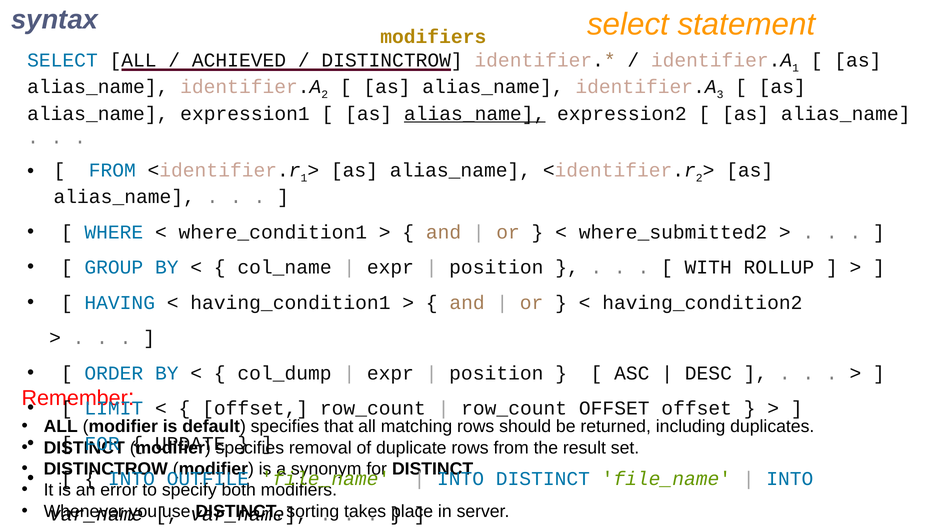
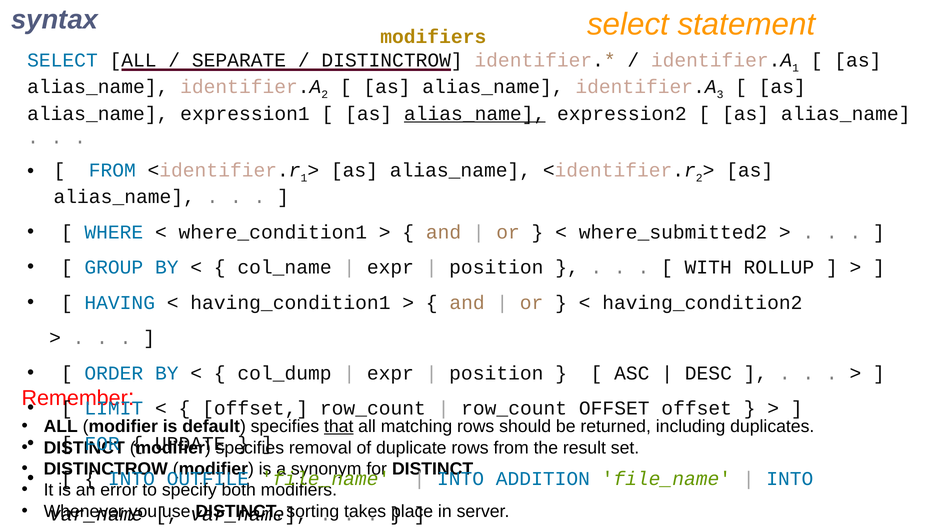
ACHIEVED: ACHIEVED -> SEPARATE (239, 60)
that underline: none -> present (339, 426)
INTO DISTINCT: DISTINCT -> ADDITION (543, 479)
